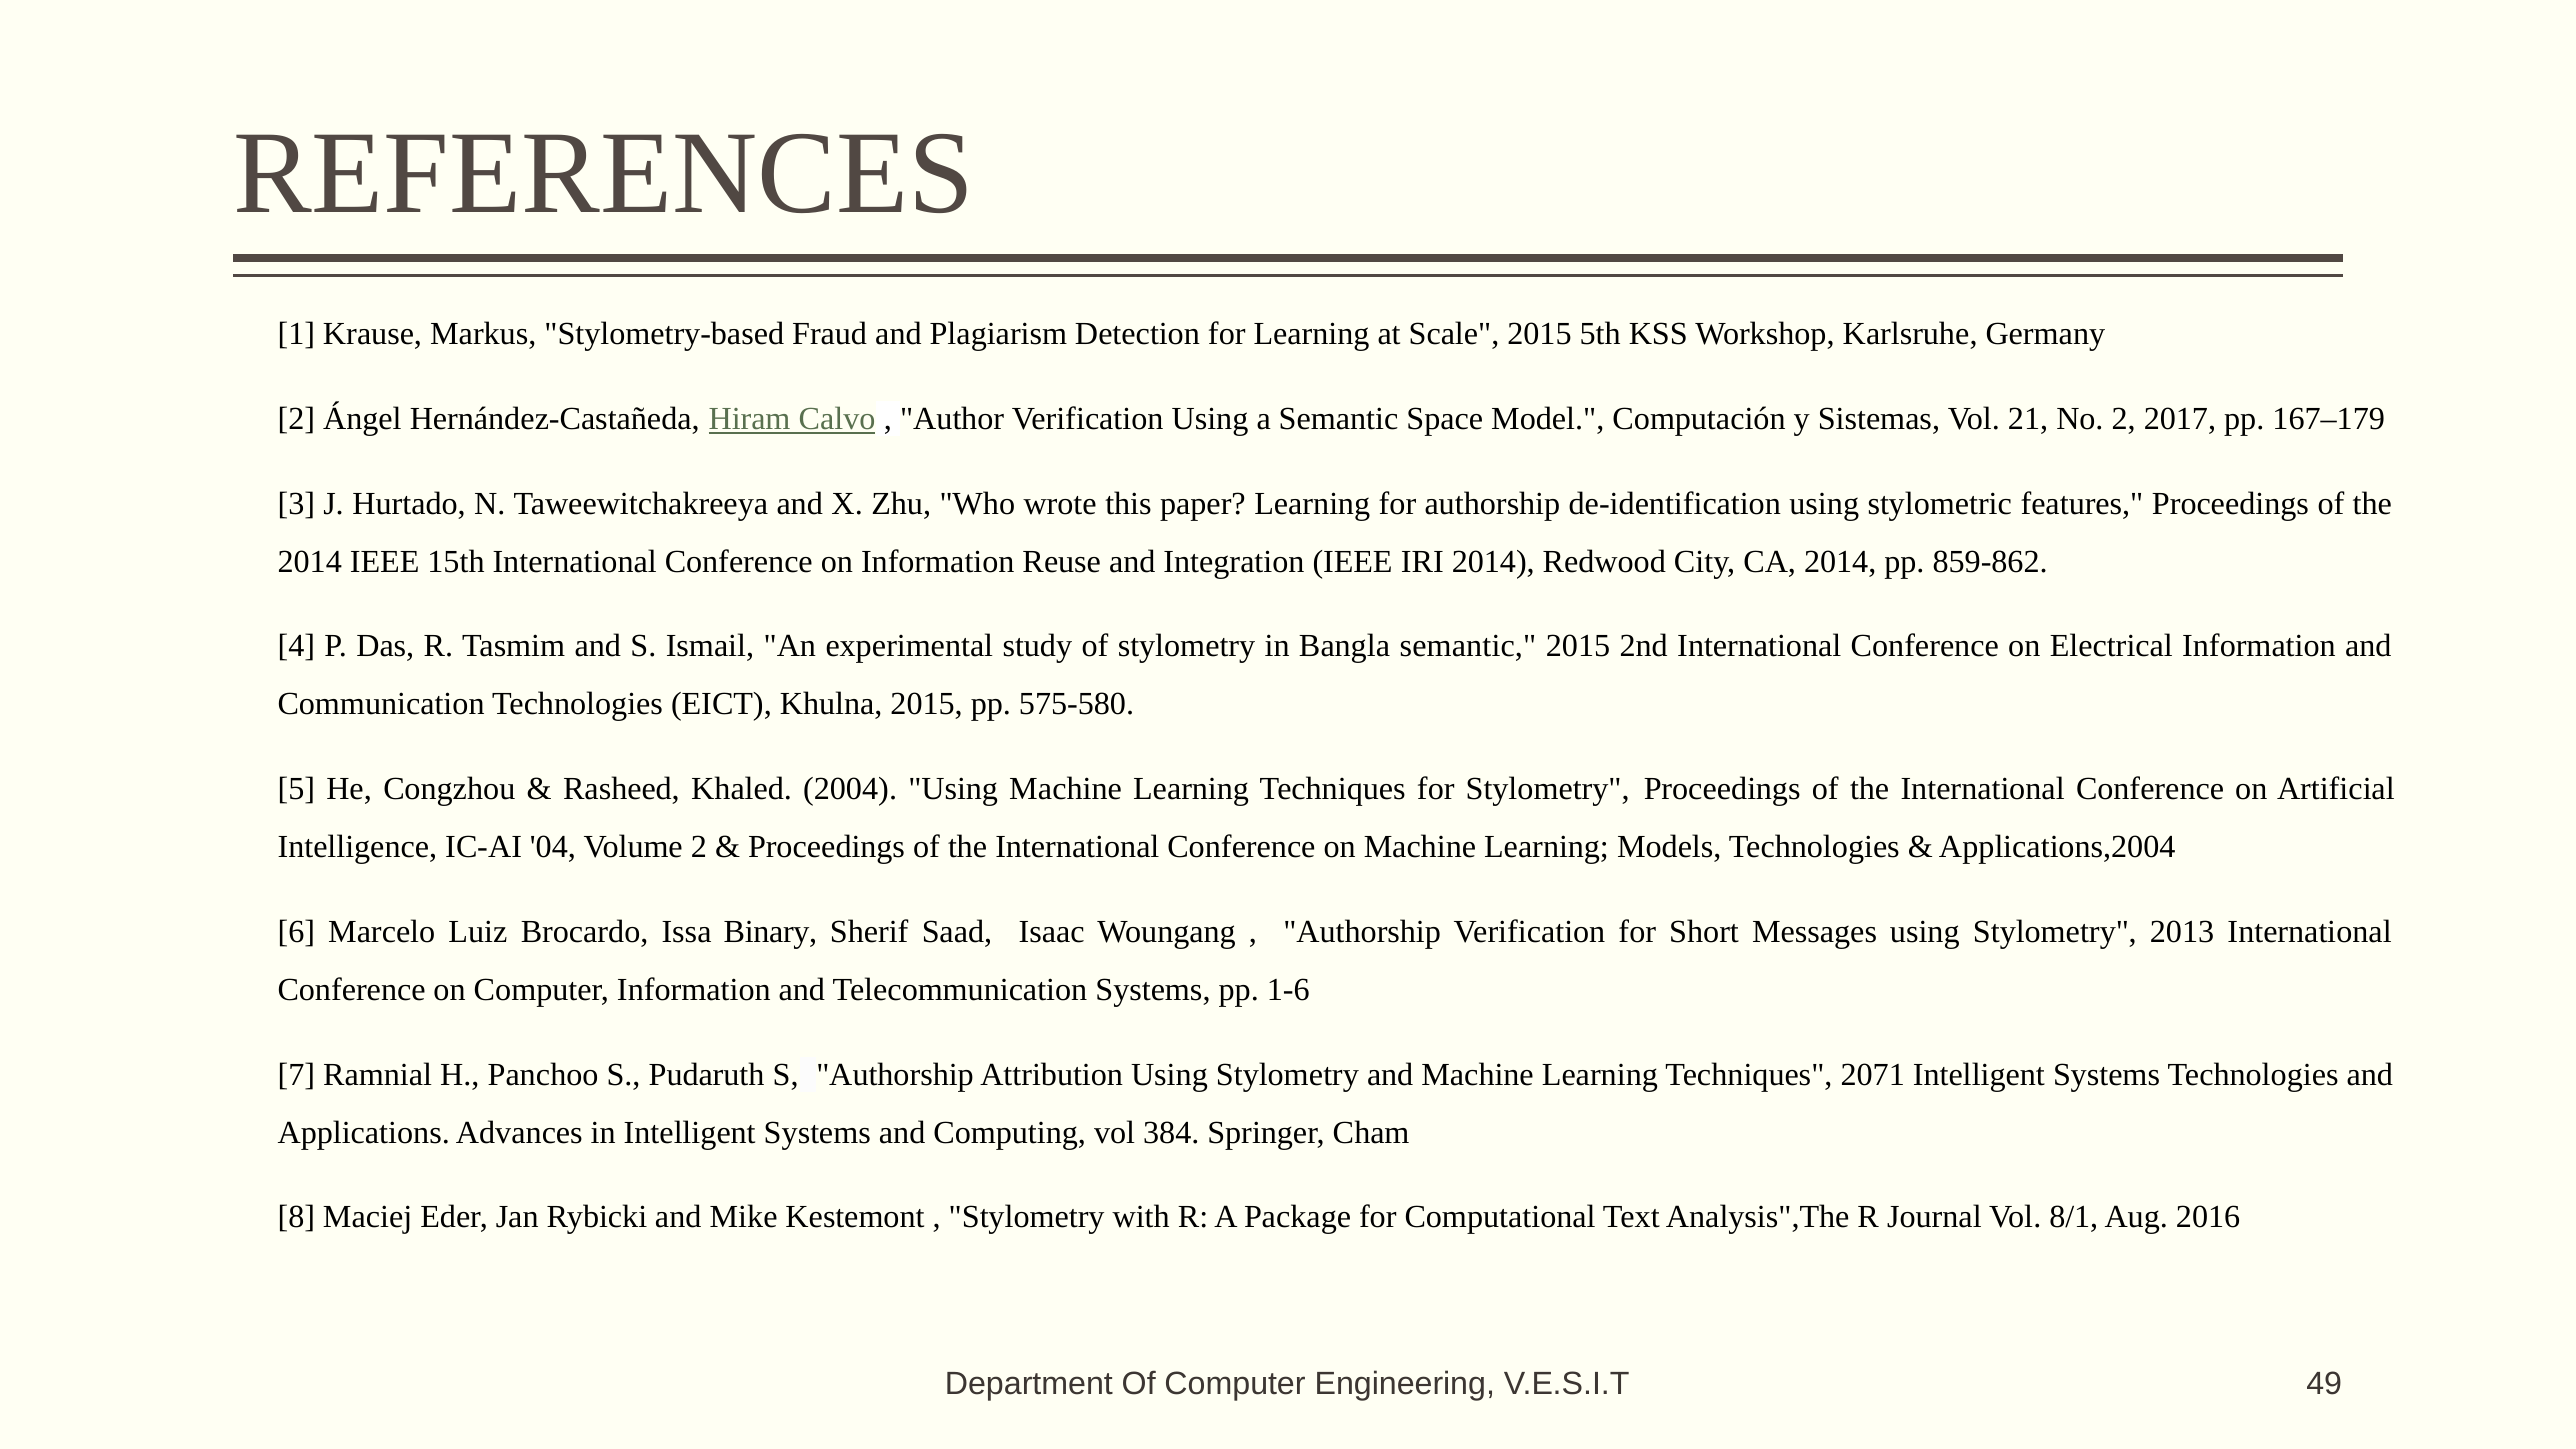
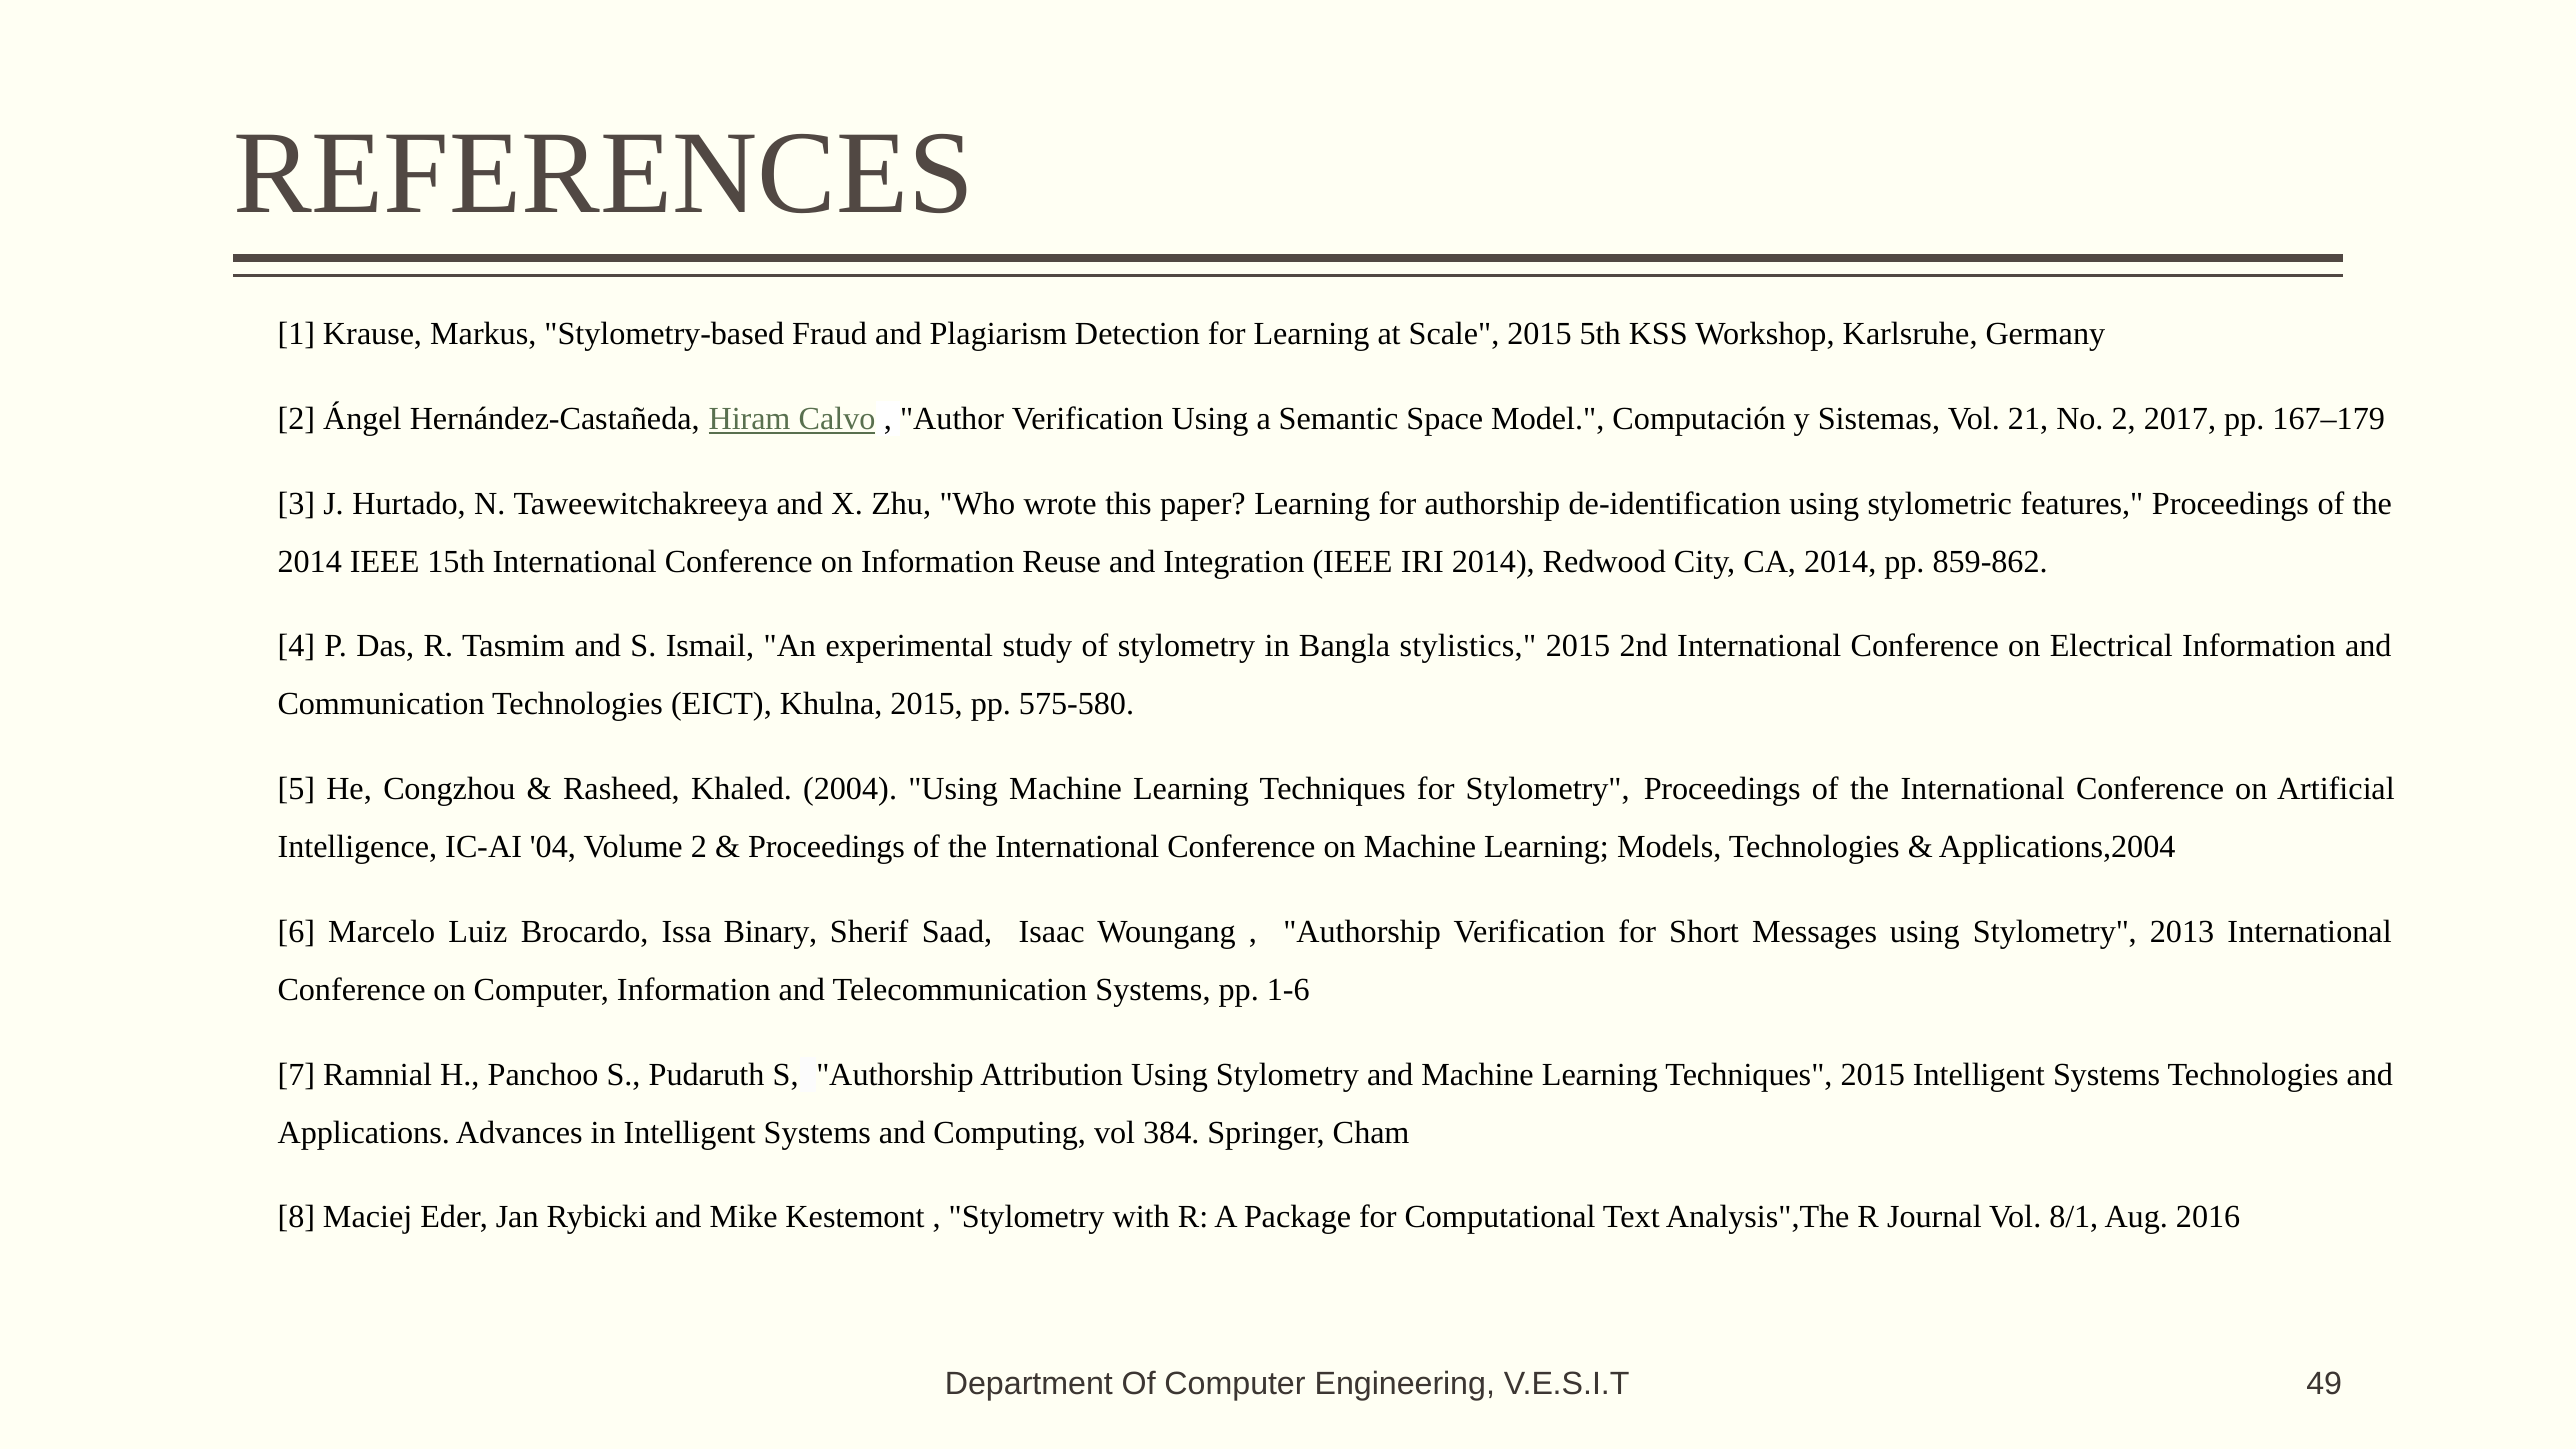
Bangla semantic: semantic -> stylistics (1468, 646)
Techniques 2071: 2071 -> 2015 (1873, 1075)
